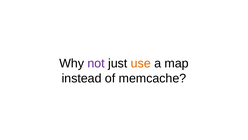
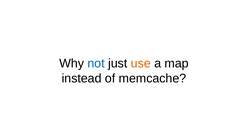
not colour: purple -> blue (96, 63)
